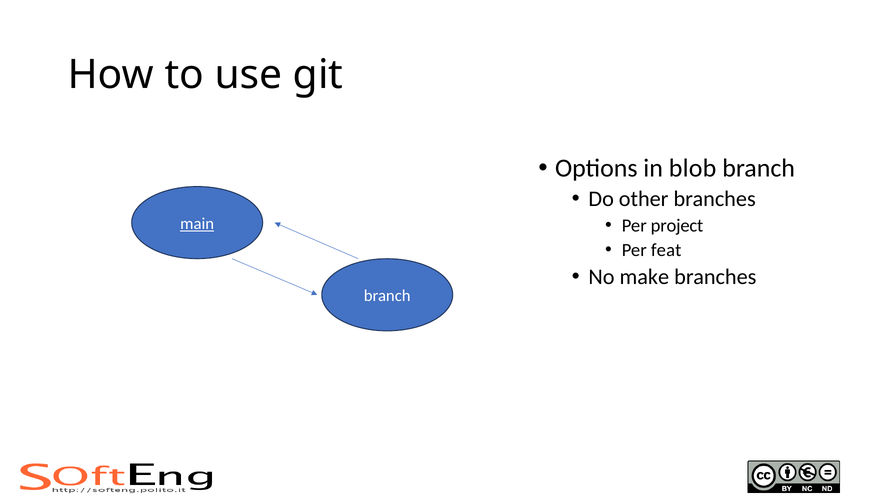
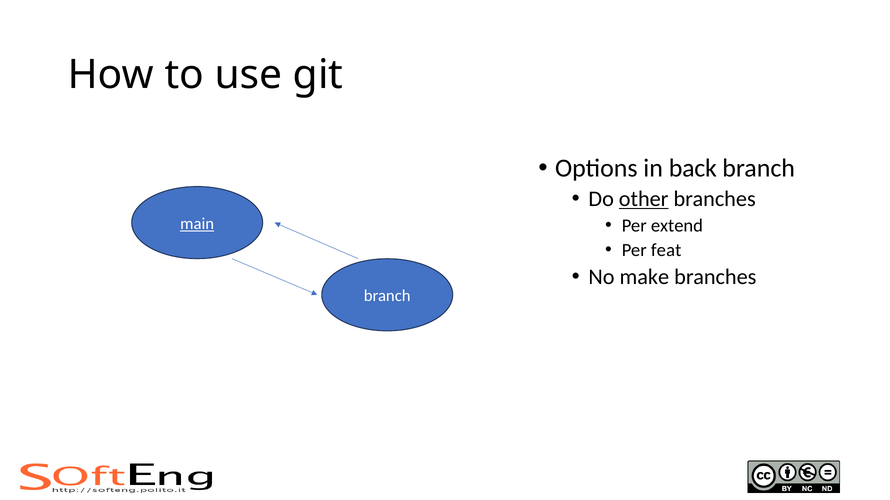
blob: blob -> back (693, 168)
other underline: none -> present (644, 199)
project: project -> extend (677, 226)
